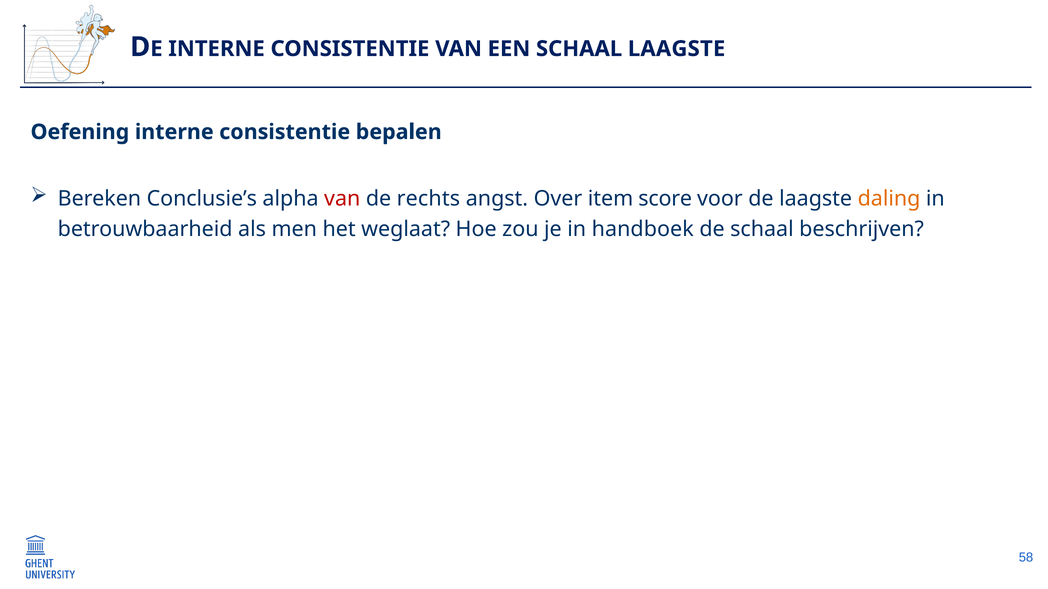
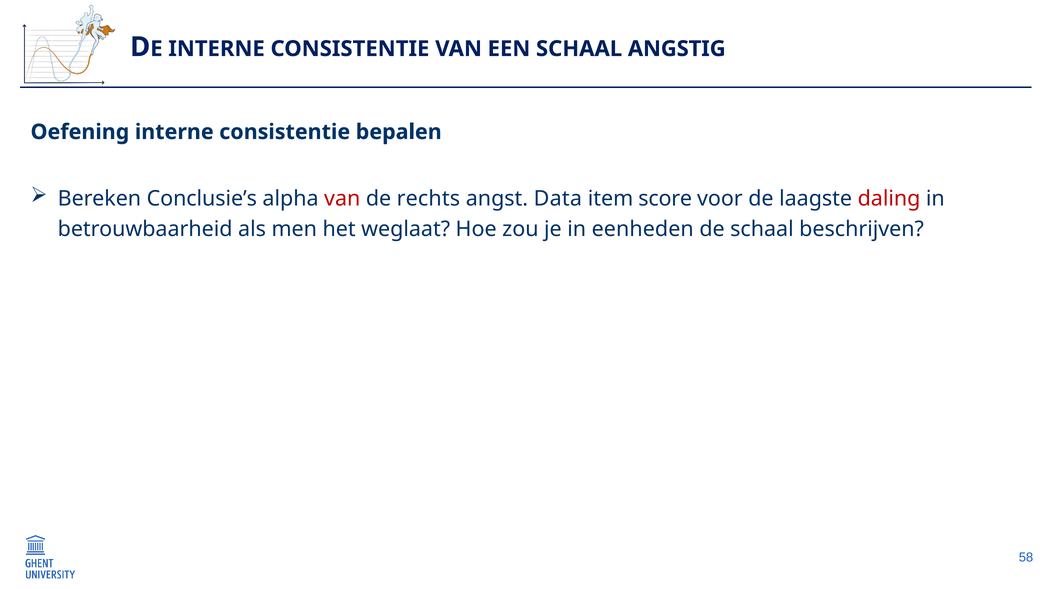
SCHAAL LAAGSTE: LAAGSTE -> ANGSTIG (677, 49)
Over: Over -> Data (558, 199)
daling colour: orange -> red (889, 199)
handboek: handboek -> eenheden (643, 230)
